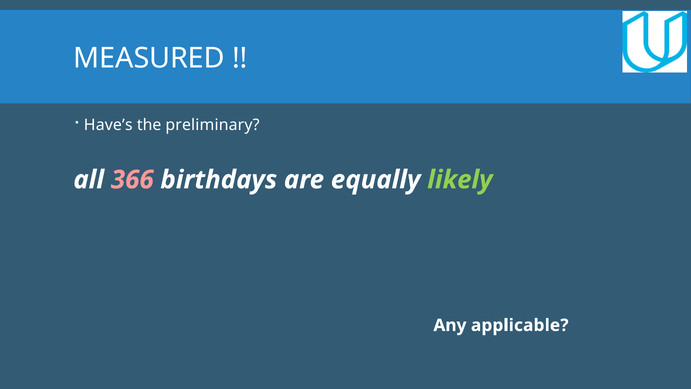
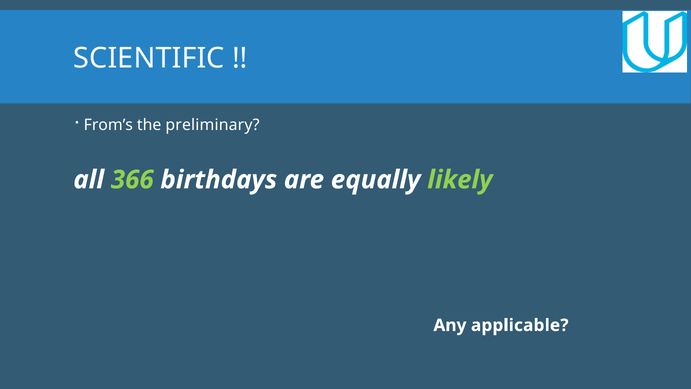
MEASURED: MEASURED -> SCIENTIFIC (149, 58)
Have’s: Have’s -> From’s (108, 125)
366 colour: pink -> light green (132, 180)
